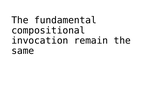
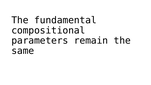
invocation: invocation -> parameters (40, 41)
